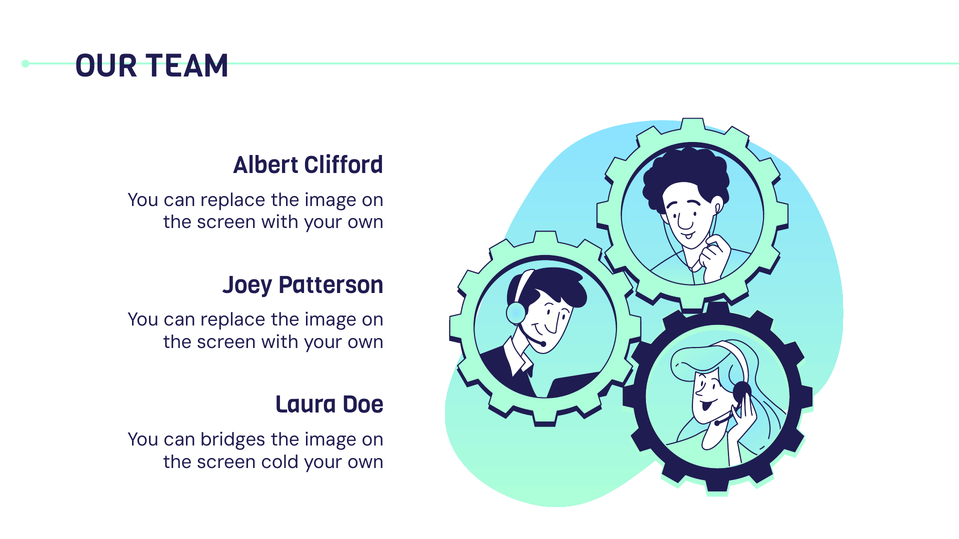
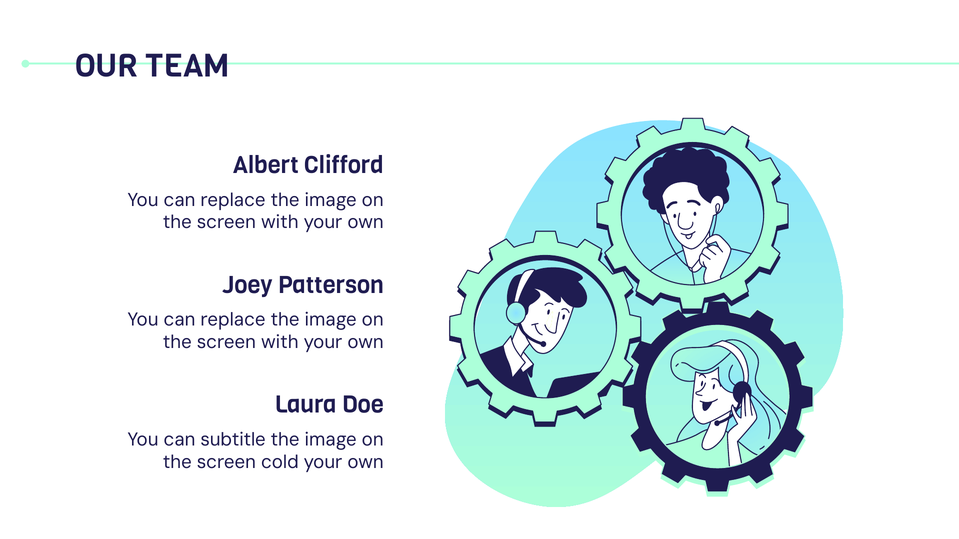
bridges: bridges -> subtitle (233, 440)
